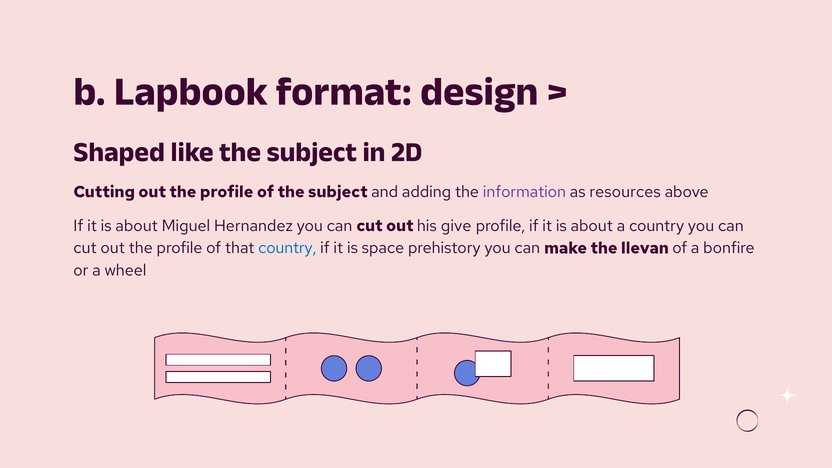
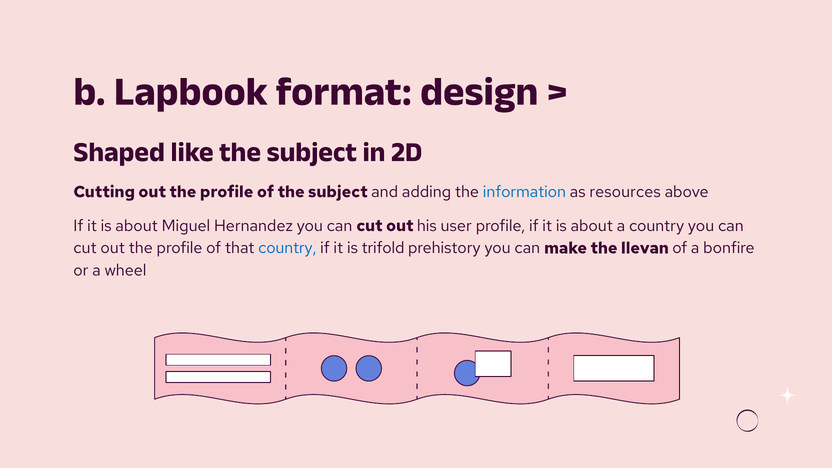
information colour: purple -> blue (524, 192)
give: give -> user (456, 226)
space: space -> trifold (383, 248)
